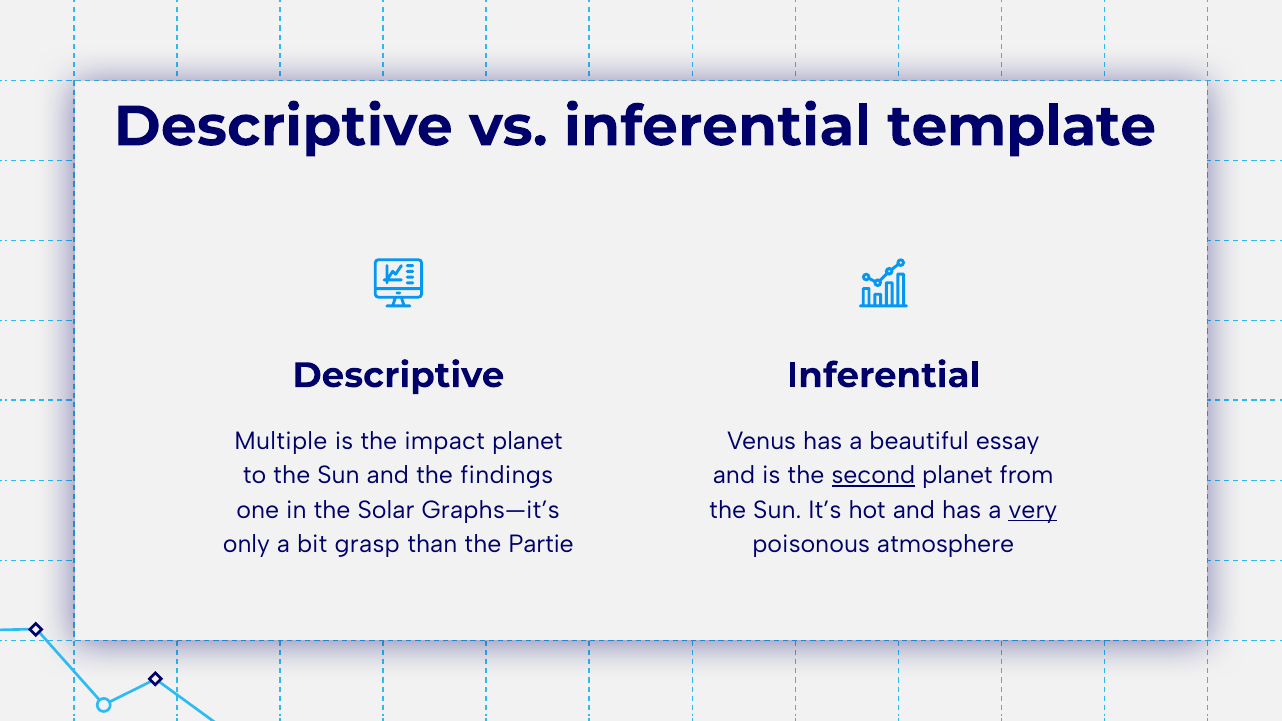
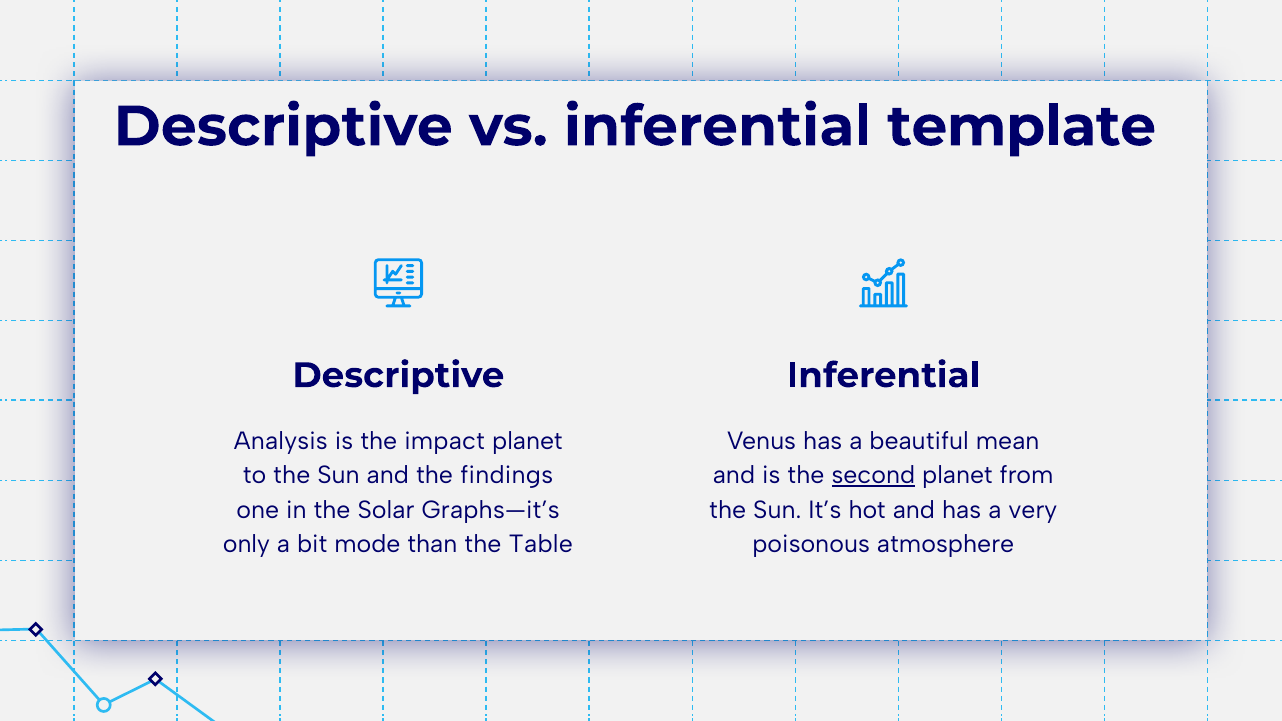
Multiple: Multiple -> Analysis (281, 441)
essay: essay -> mean (1008, 441)
very underline: present -> none (1033, 510)
grasp: grasp -> mode (367, 544)
Partie: Partie -> Table (541, 544)
